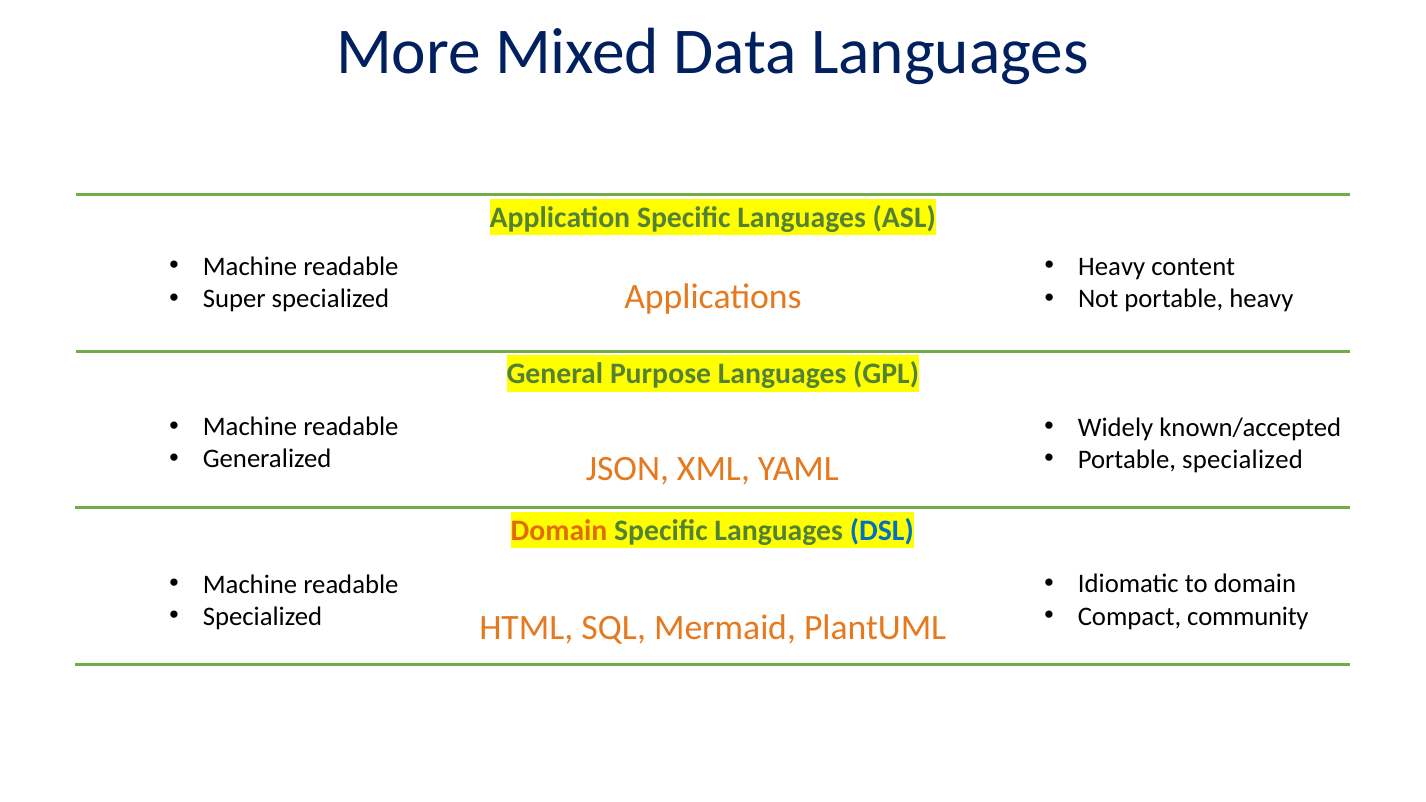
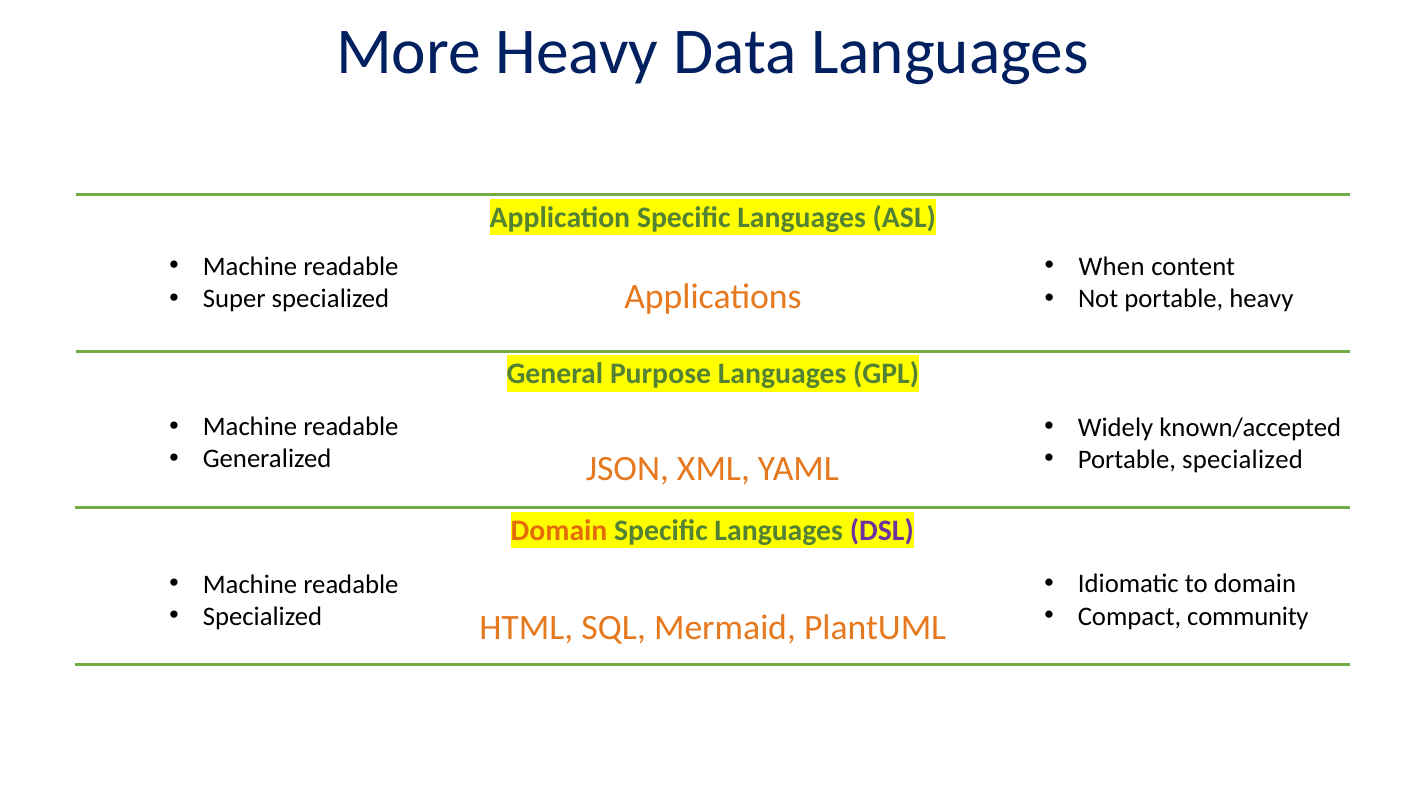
More Mixed: Mixed -> Heavy (577, 52)
Heavy: Heavy -> When (1112, 267)
DSL colour: blue -> purple (882, 531)
